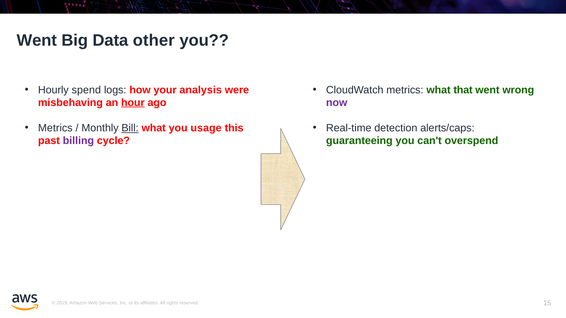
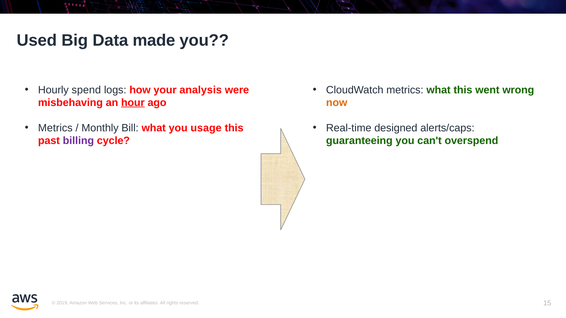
Went: Went -> Used (37, 40)
other: other -> made (154, 40)
what that: that -> this (463, 90)
now colour: purple -> orange (337, 103)
Bill underline: present -> none (130, 128)
detection: detection -> designed (396, 128)
